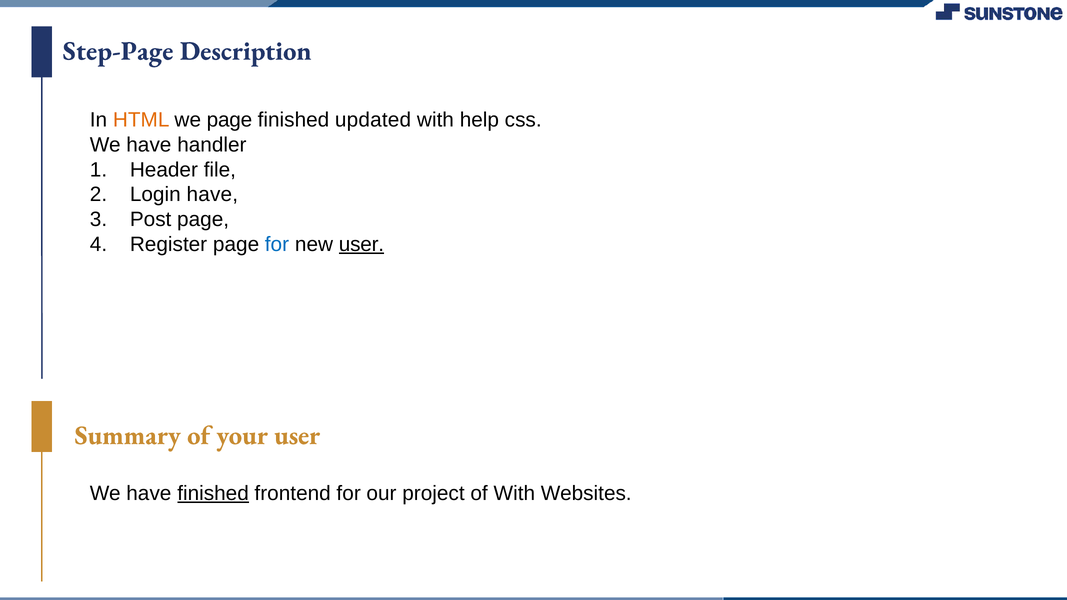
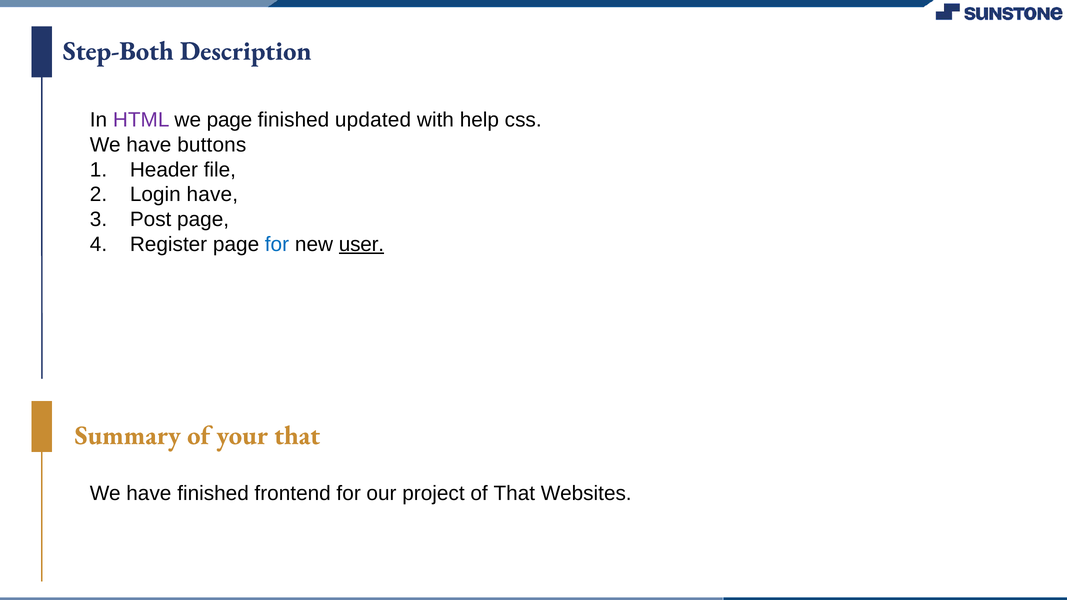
Step-Page: Step-Page -> Step-Both (118, 51)
HTML colour: orange -> purple (141, 120)
handler: handler -> buttons (212, 145)
your user: user -> that (297, 435)
finished underline: present -> none (213, 493)
of With: With -> That (514, 493)
